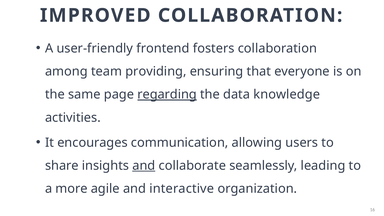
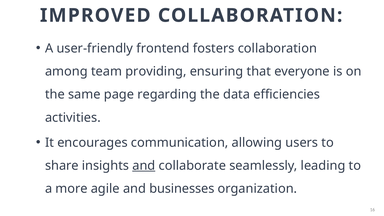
regarding underline: present -> none (167, 94)
knowledge: knowledge -> efficiencies (287, 94)
interactive: interactive -> businesses (182, 189)
